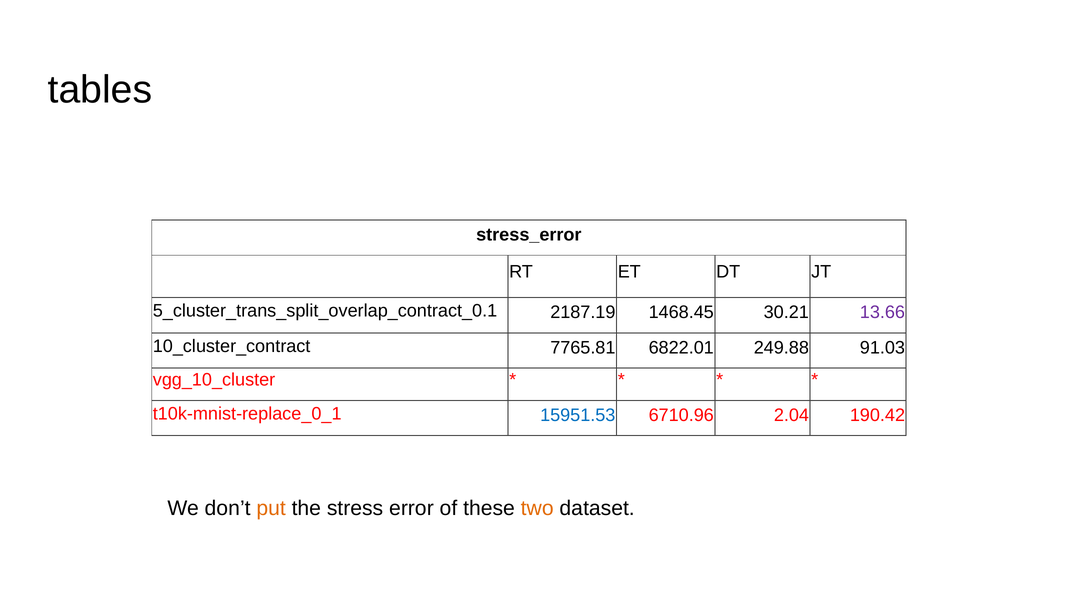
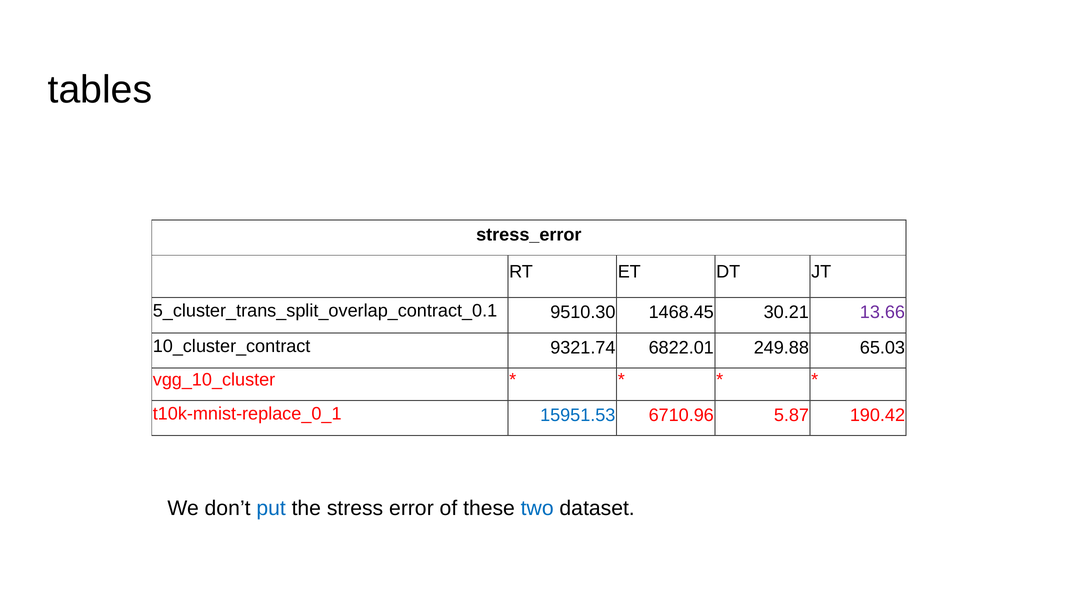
2187.19: 2187.19 -> 9510.30 (583, 312)
7765.81: 7765.81 -> 9321.74 (583, 347)
91.03: 91.03 -> 65.03 (882, 347)
2.04: 2.04 -> 5.87 (791, 415)
put colour: orange -> blue (271, 508)
two colour: orange -> blue (537, 508)
